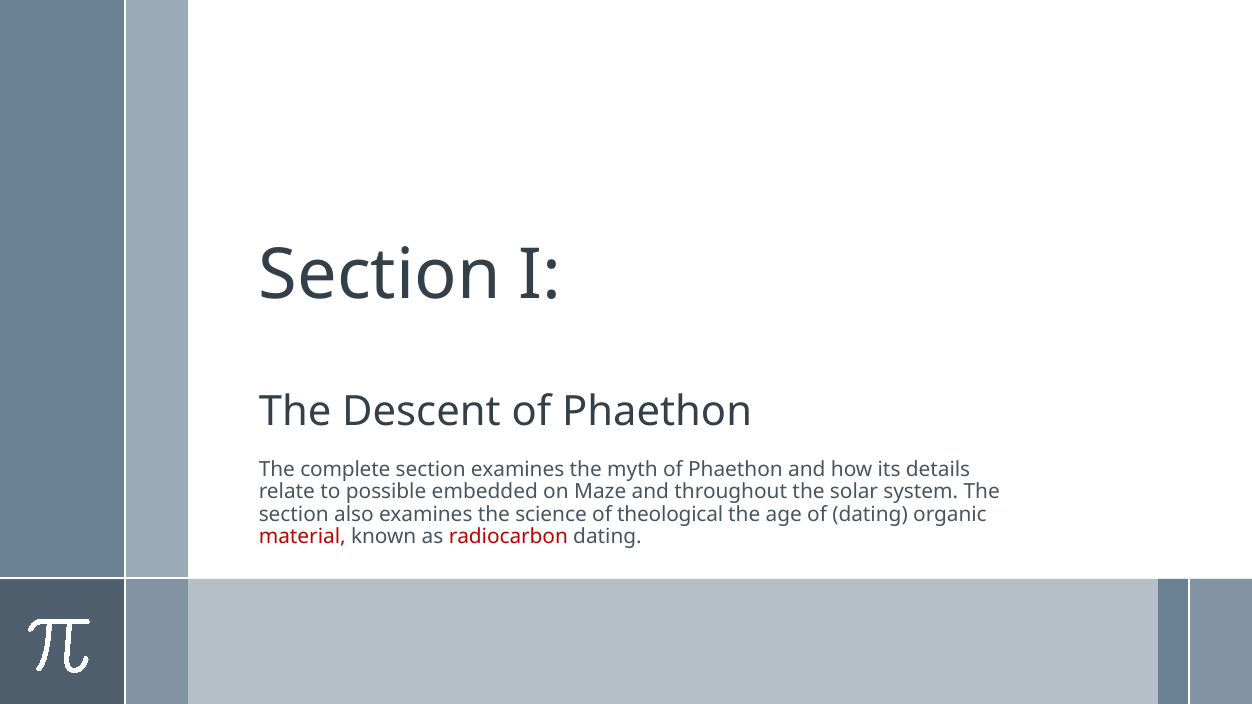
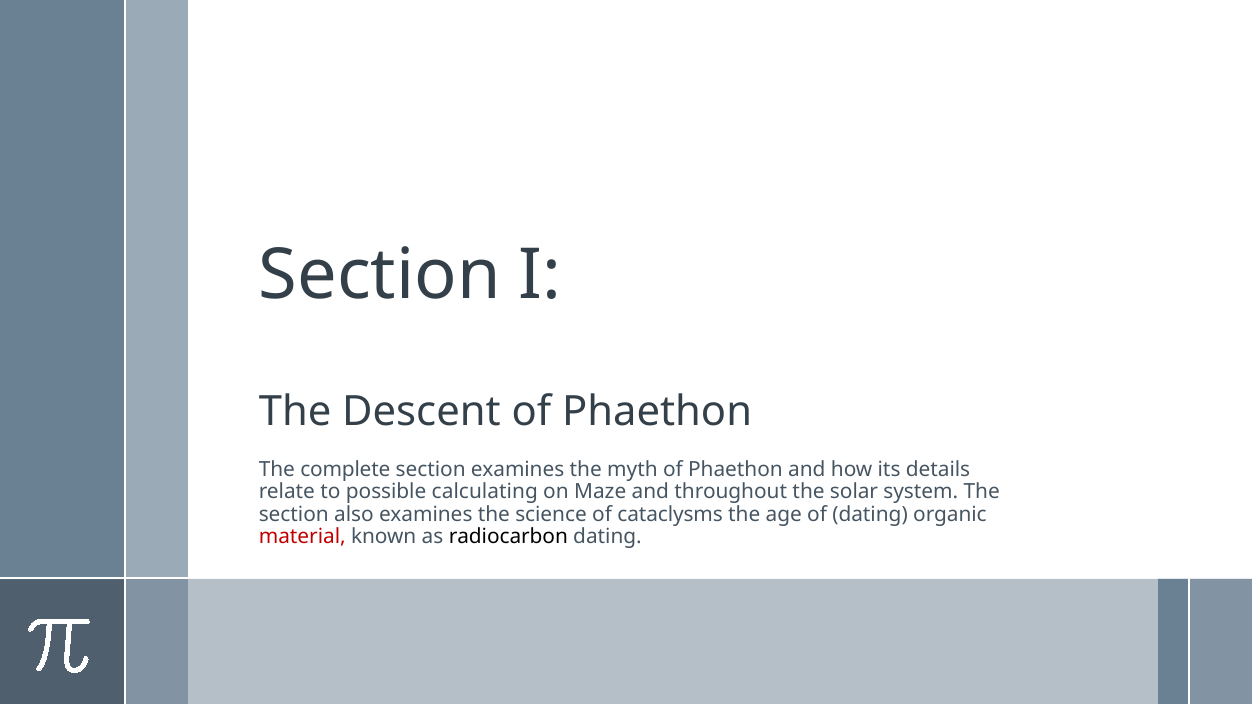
embedded: embedded -> calculating (485, 492)
theological: theological -> cataclysms (670, 515)
radiocarbon colour: red -> black (508, 537)
